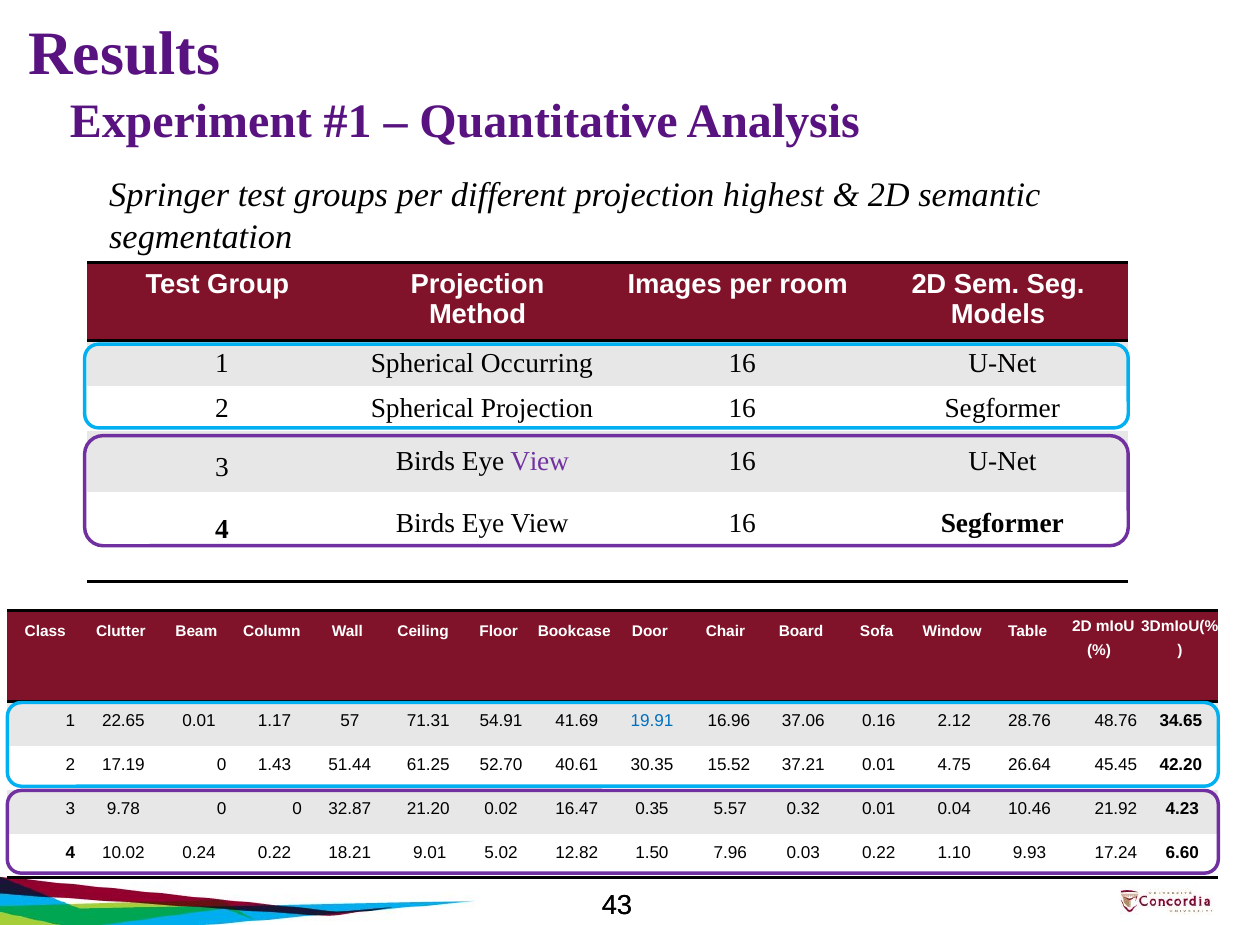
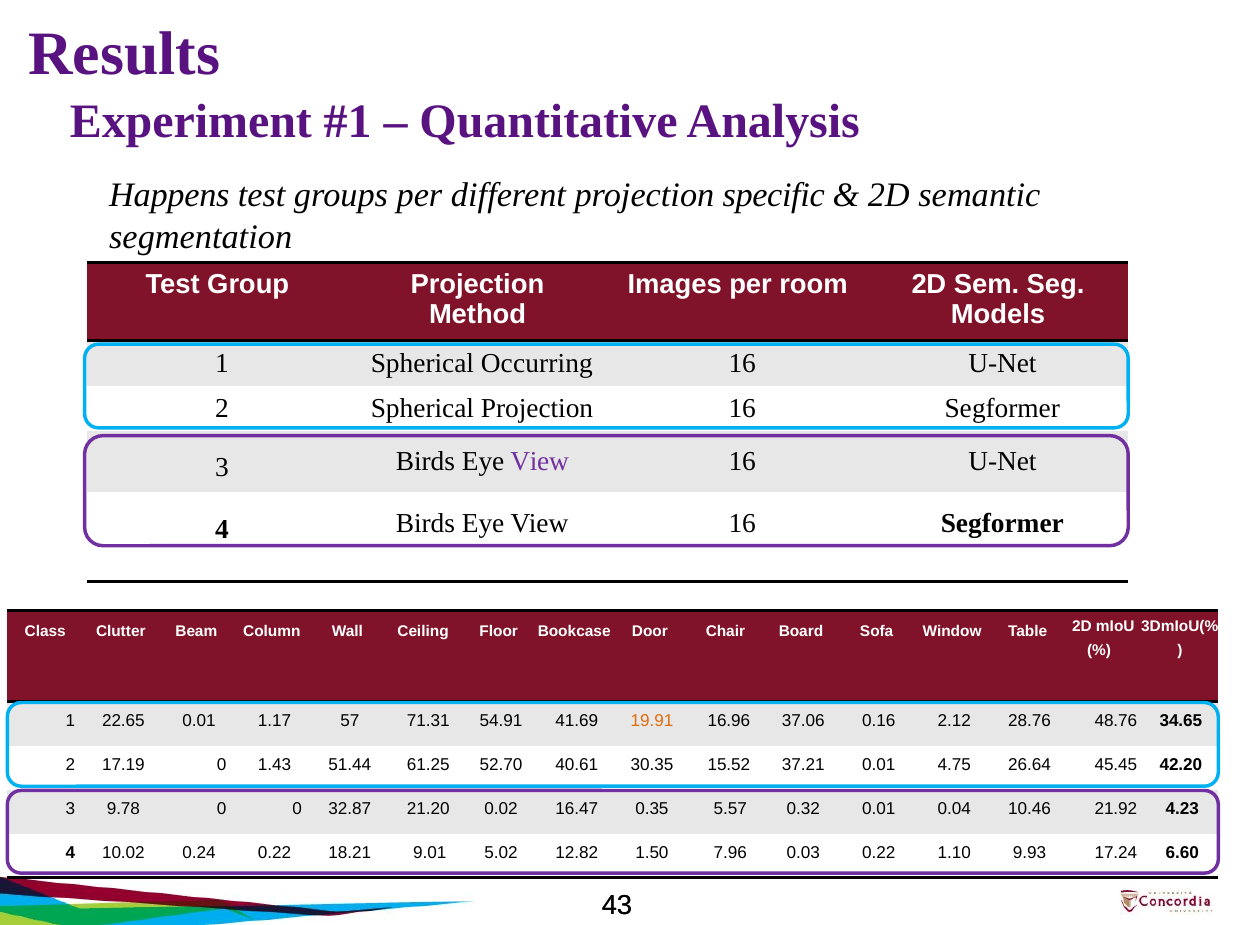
Springer: Springer -> Happens (169, 196)
highest: highest -> specific (774, 196)
19.91 colour: blue -> orange (652, 721)
